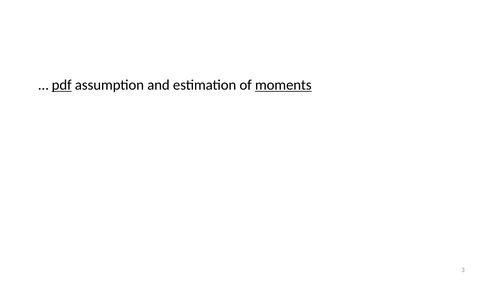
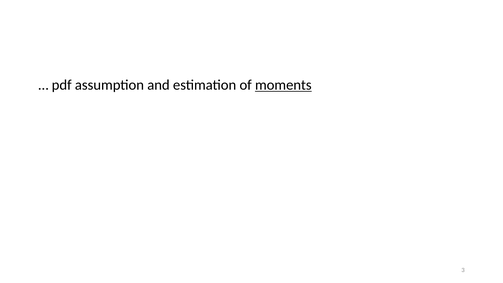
pdf underline: present -> none (62, 85)
